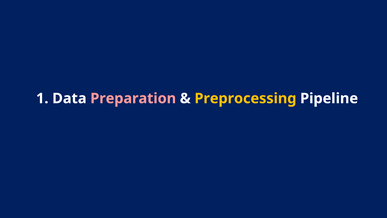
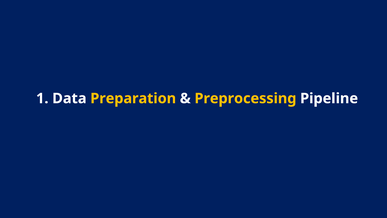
Preparation colour: pink -> yellow (133, 98)
